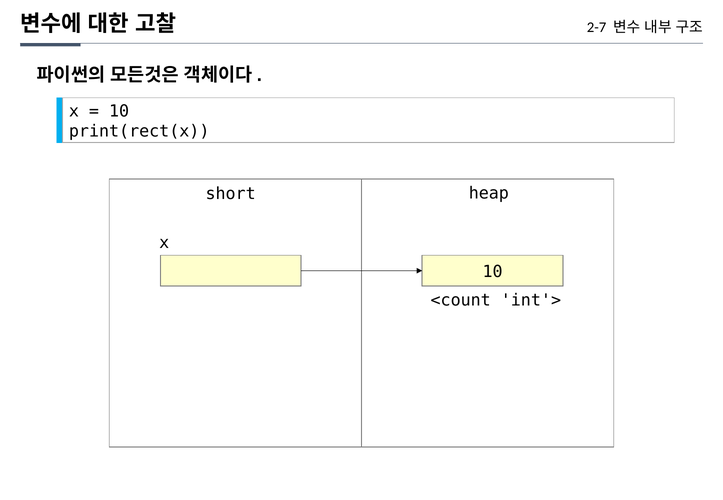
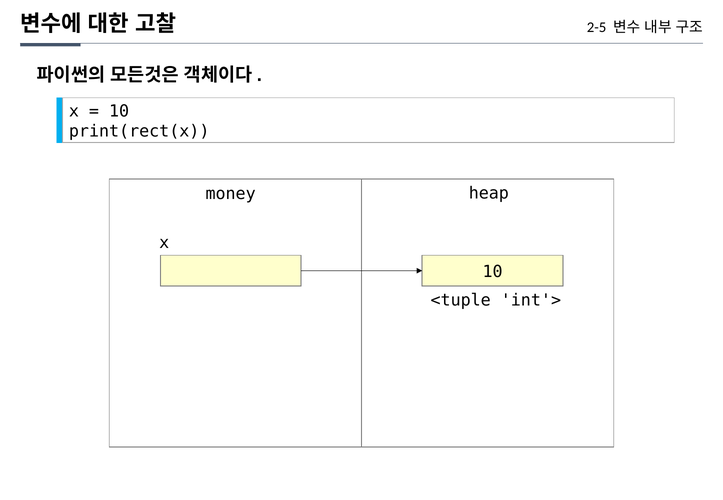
2-7: 2-7 -> 2-5 (597, 27)
short: short -> money (231, 194)
<count: <count -> <tuple (461, 301)
